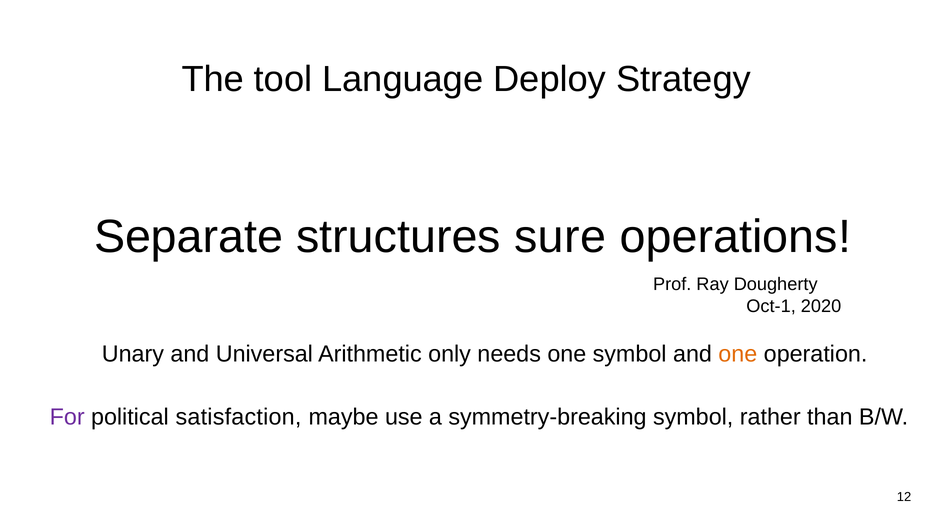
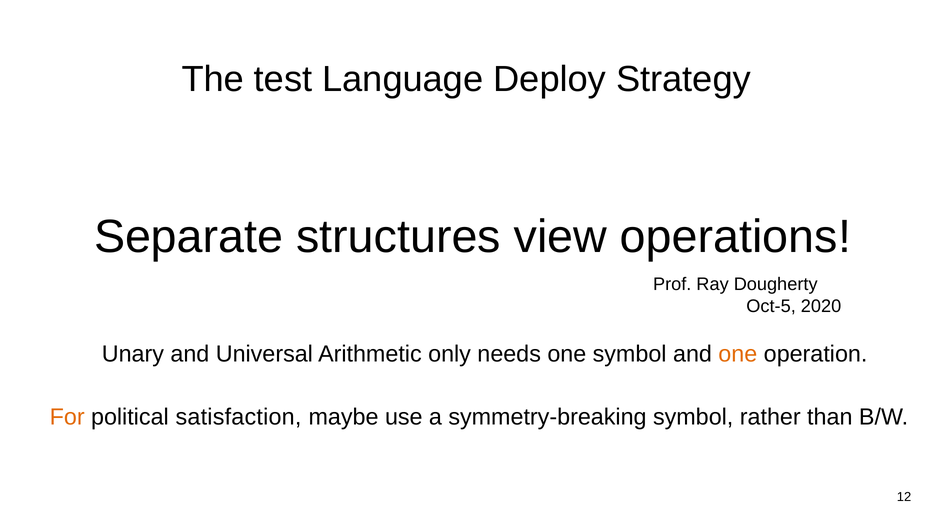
tool: tool -> test (283, 79)
sure: sure -> view (560, 237)
Oct-1: Oct-1 -> Oct-5 (771, 306)
For colour: purple -> orange (67, 417)
